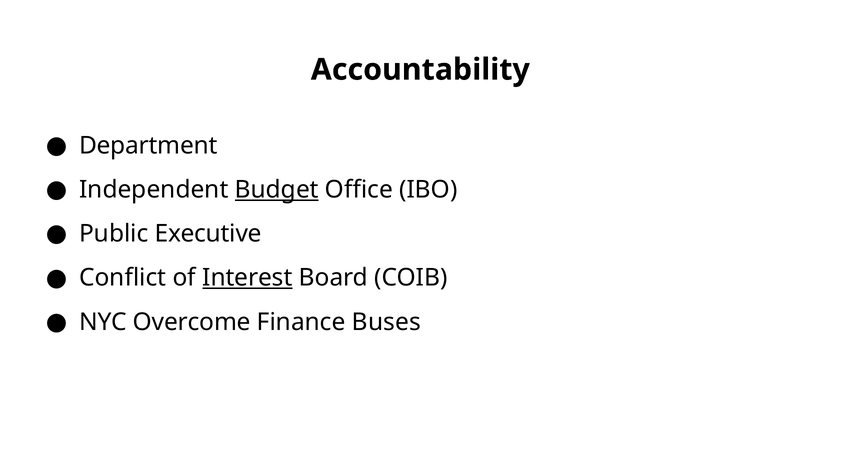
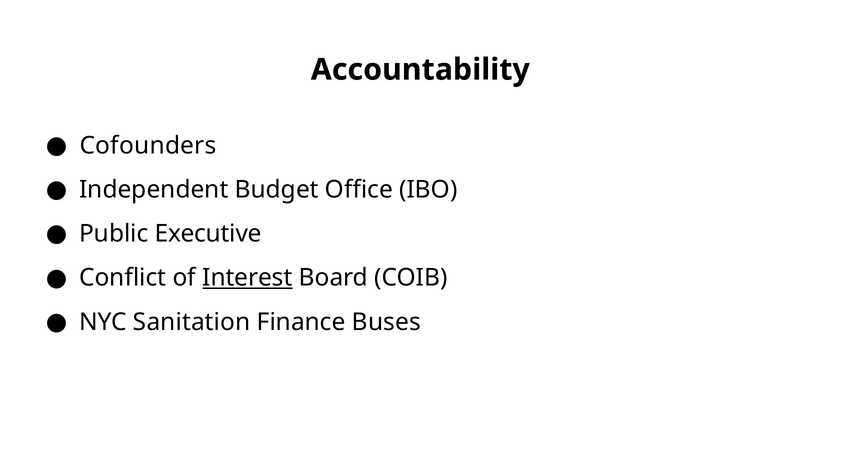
Department: Department -> Cofounders (148, 146)
Budget underline: present -> none (277, 190)
Overcome: Overcome -> Sanitation (192, 322)
